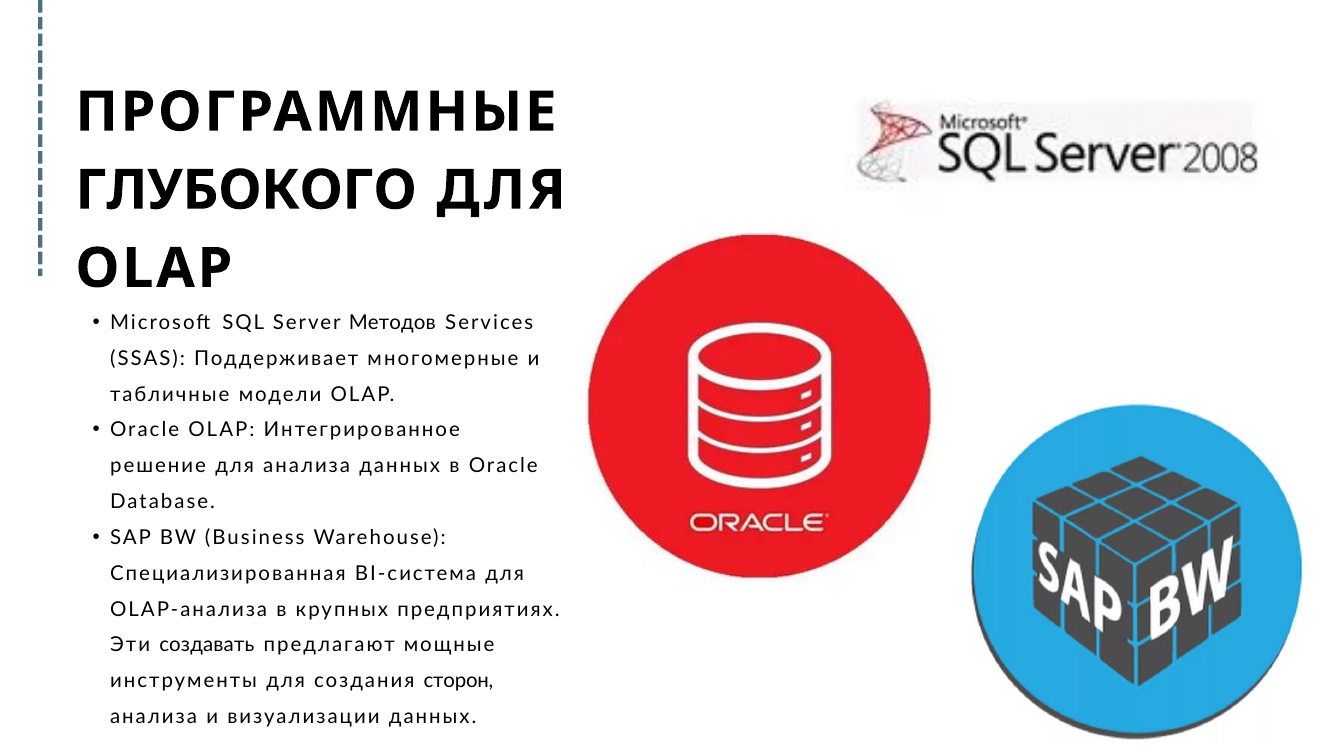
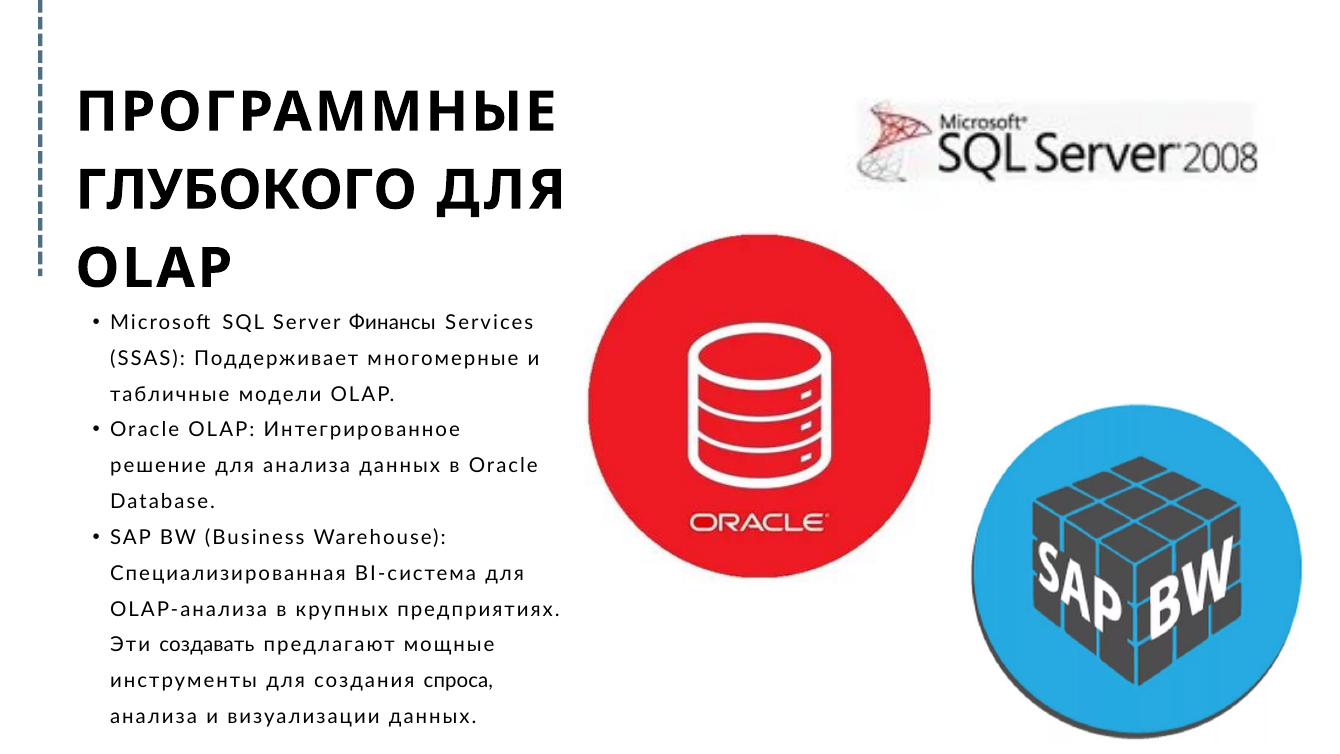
Методов: Методов -> Финансы (392, 323)
сторон: сторон -> спроса (458, 681)
